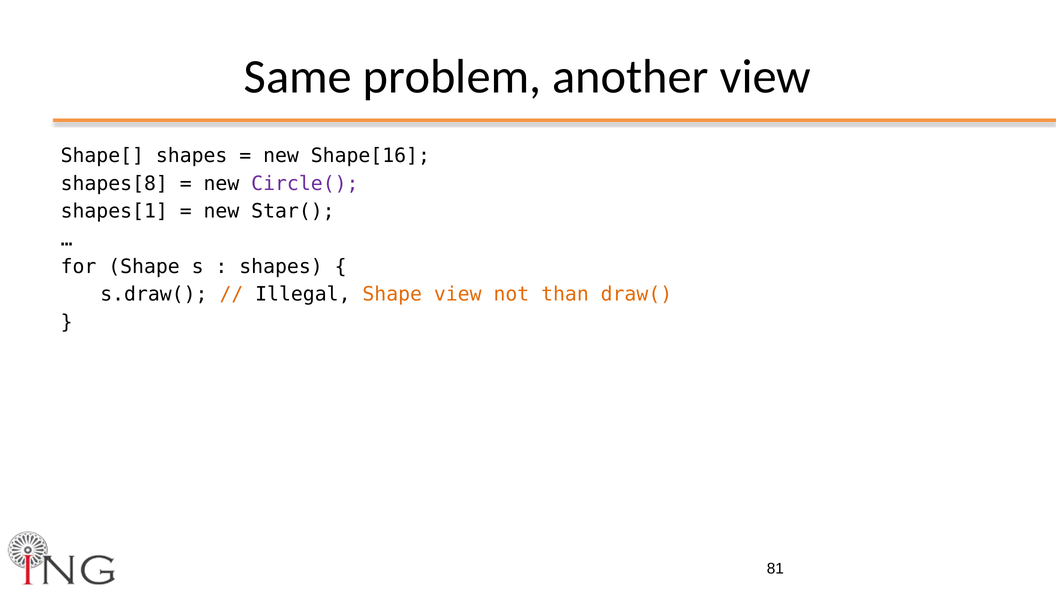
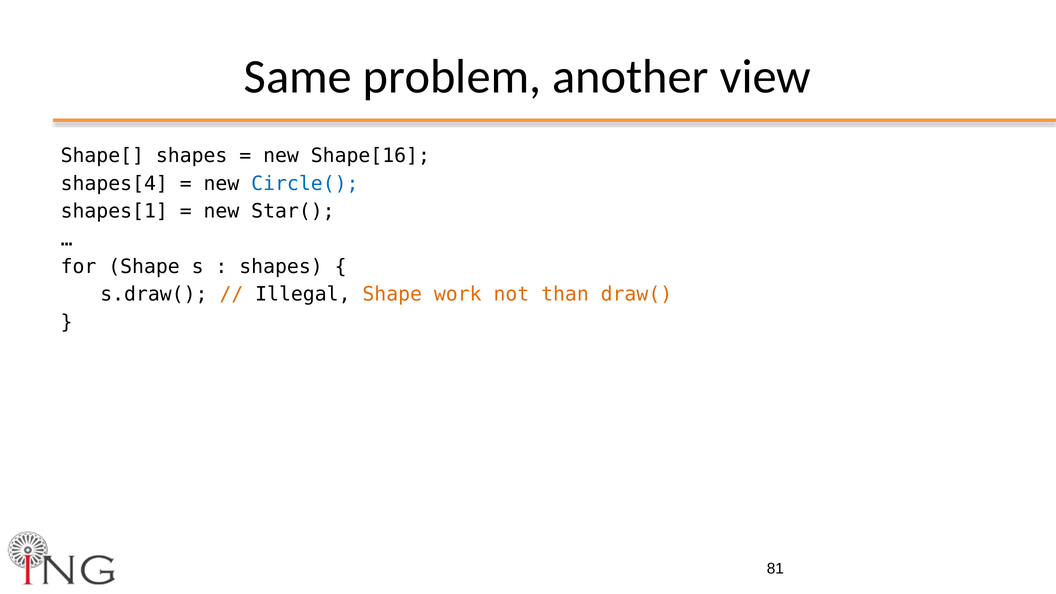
shapes[8: shapes[8 -> shapes[4 (114, 184)
Circle( colour: purple -> blue (305, 184)
Shape view: view -> work (458, 294)
